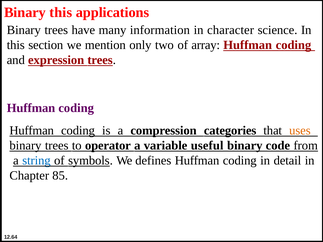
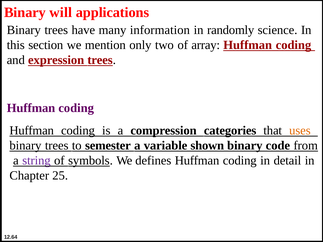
Binary this: this -> will (61, 12)
character: character -> randomly (231, 30)
operator: operator -> semester (108, 146)
useful: useful -> shown (207, 146)
string colour: blue -> purple (36, 161)
85: 85 -> 25 (60, 176)
